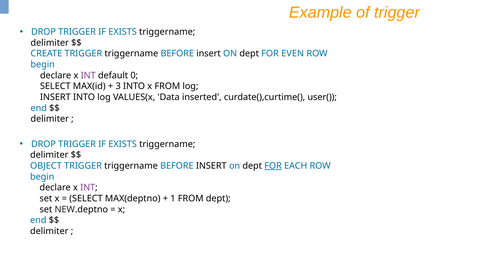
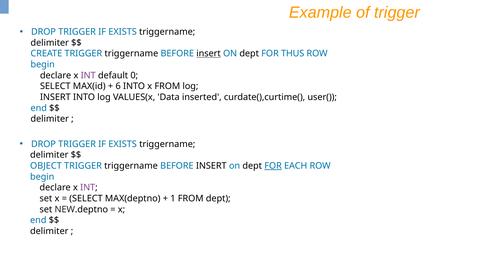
insert underline: none -> present (209, 54)
EVEN: EVEN -> THUS (293, 54)
3: 3 -> 6 (118, 86)
